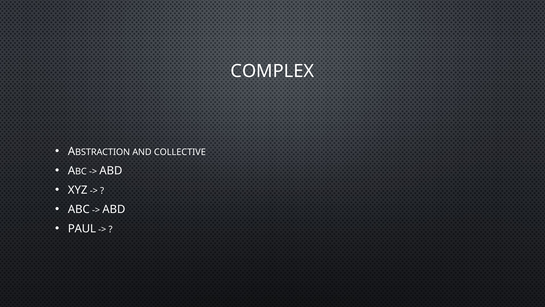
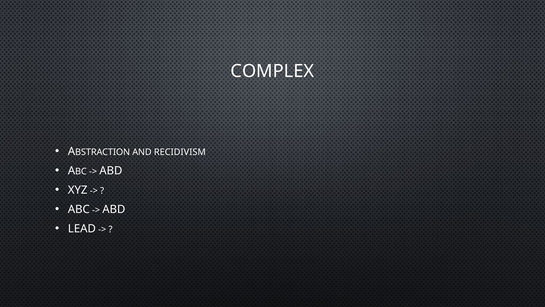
COLLECTIVE: COLLECTIVE -> RECIDIVISM (180, 152)
PAUL: PAUL -> LEAD (82, 228)
